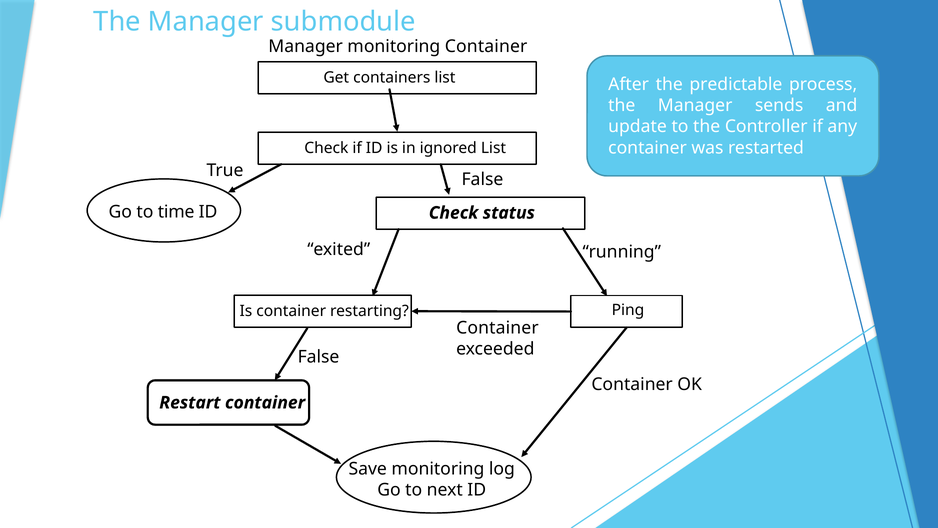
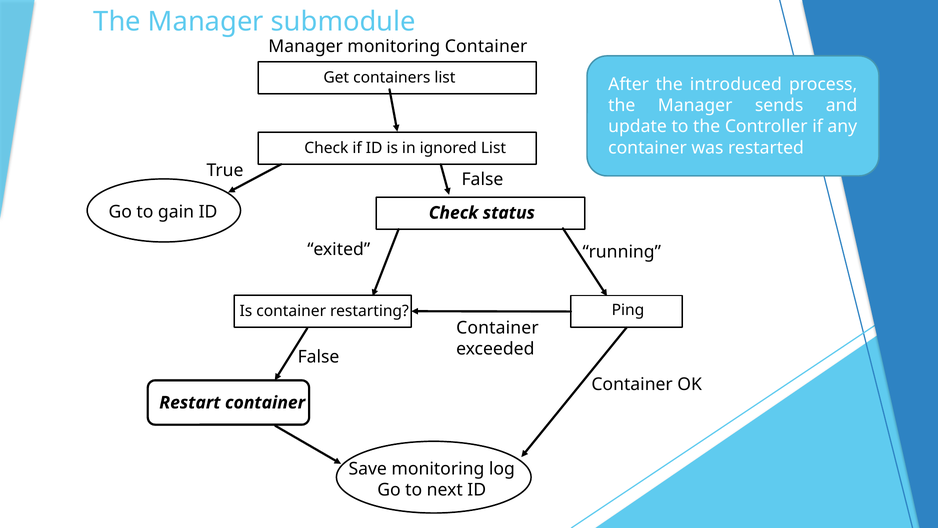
predictable: predictable -> introduced (736, 84)
time: time -> gain (176, 212)
